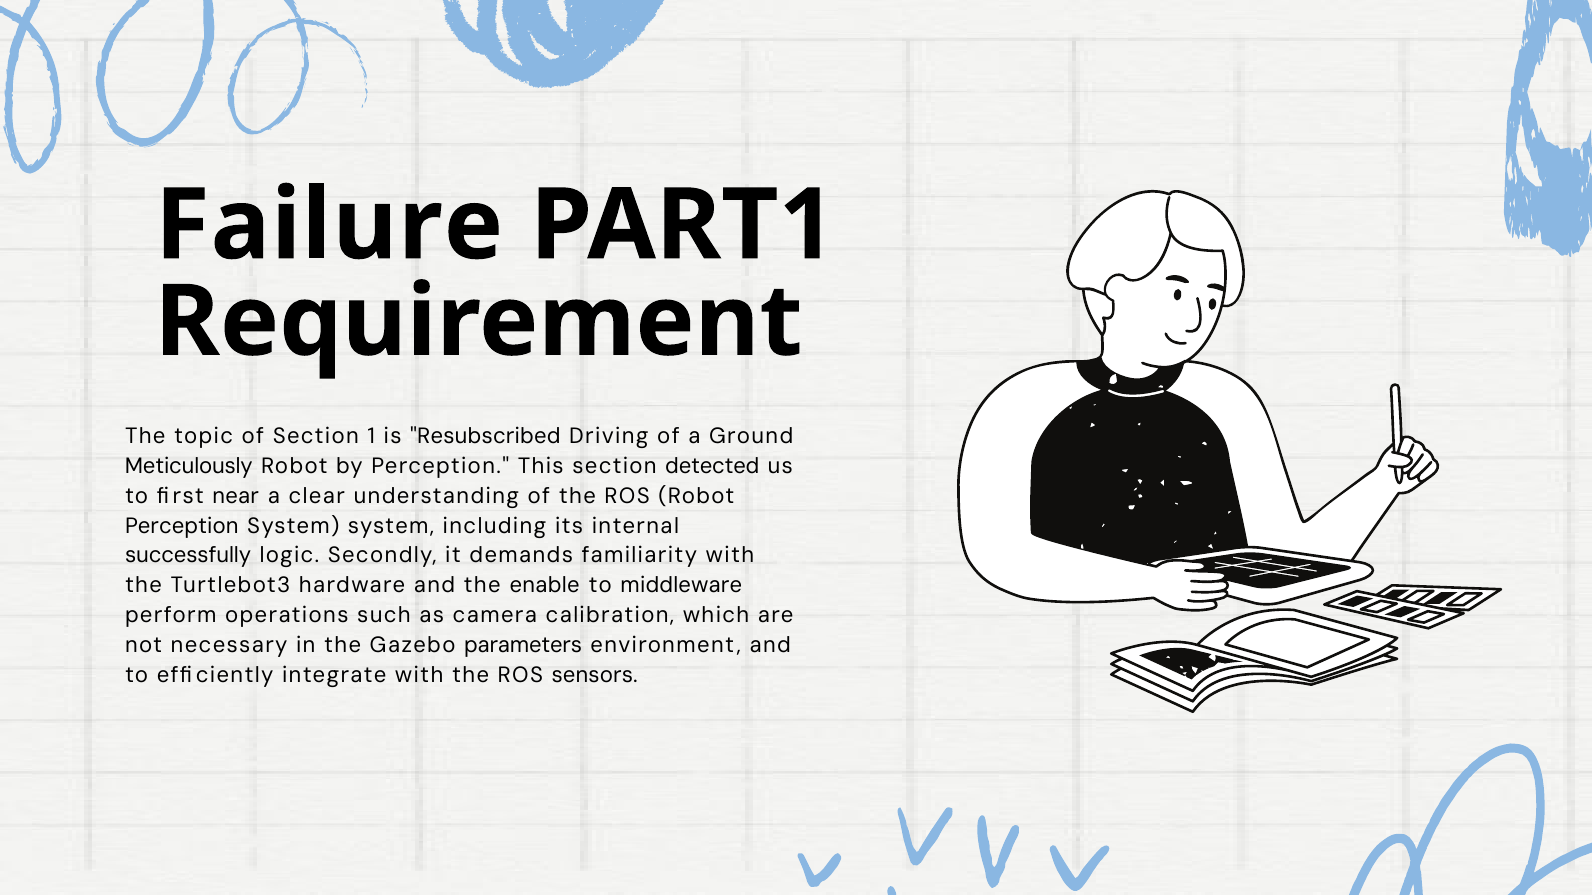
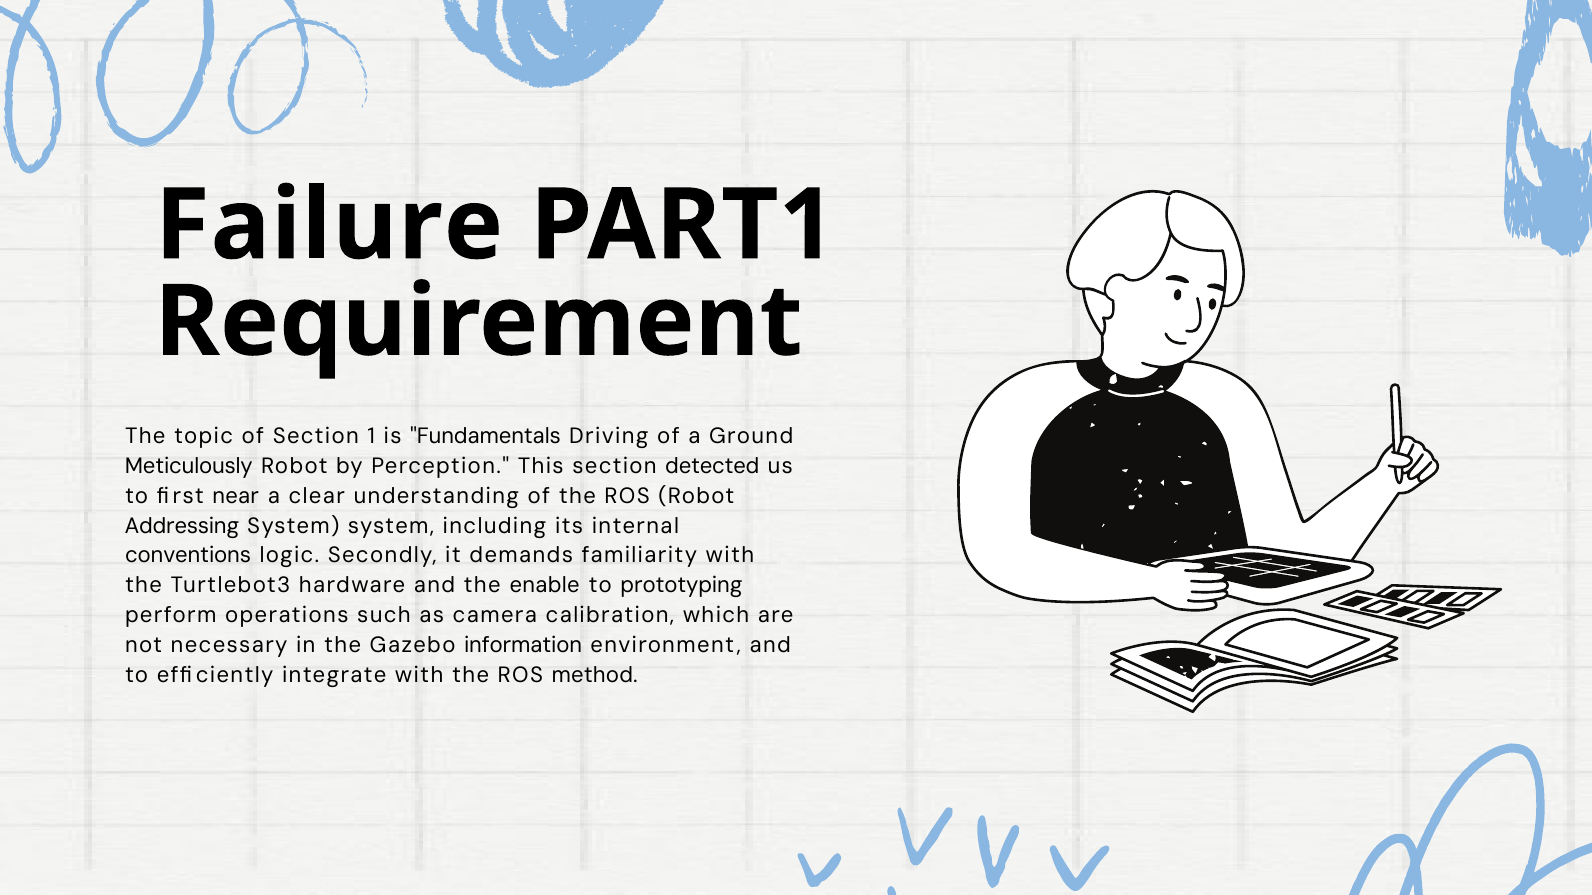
Resubscribed: Resubscribed -> Fundamentals (486, 437)
Perception: Perception -> Addressing (182, 526)
successfully: successfully -> conventions (188, 556)
middleware: middleware -> prototyping (681, 586)
parameters: parameters -> information (523, 645)
sensors: sensors -> method (595, 675)
